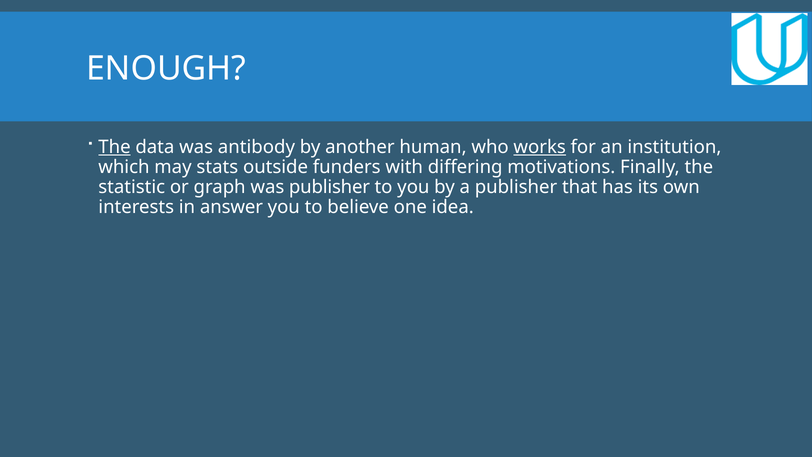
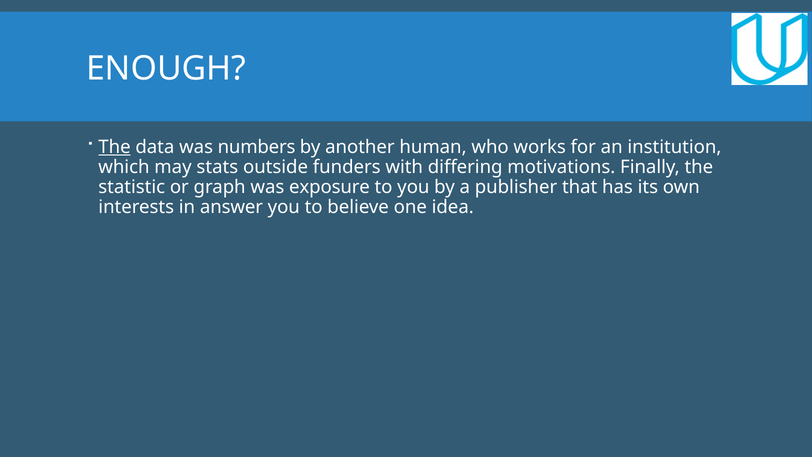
antibody: antibody -> numbers (257, 147)
works underline: present -> none (540, 147)
was publisher: publisher -> exposure (329, 187)
